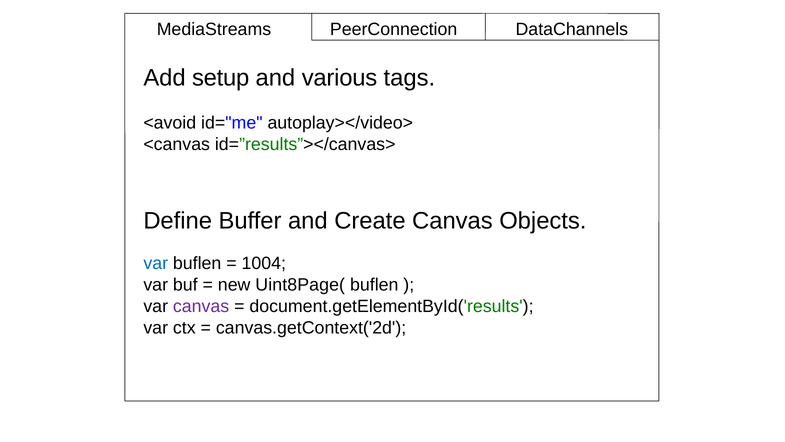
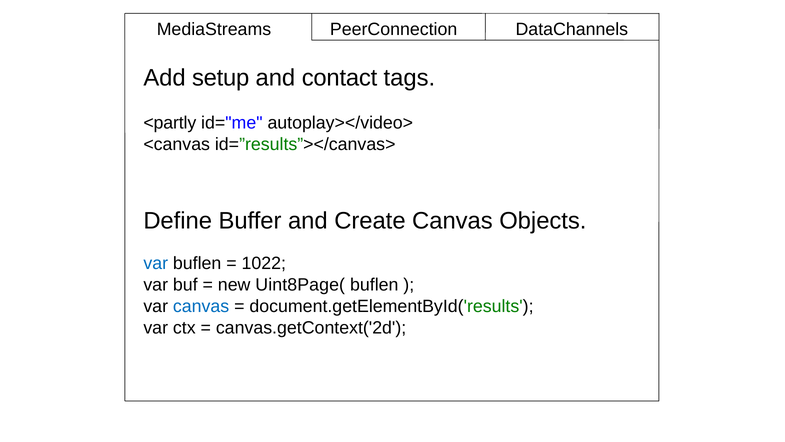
various: various -> contact (340, 78)
<avoid: <avoid -> <partly (170, 123)
1004: 1004 -> 1022 (264, 263)
canvas colour: purple -> blue (201, 306)
